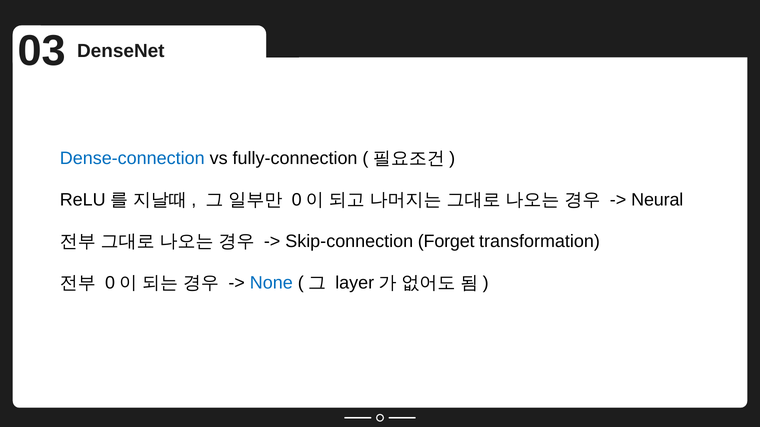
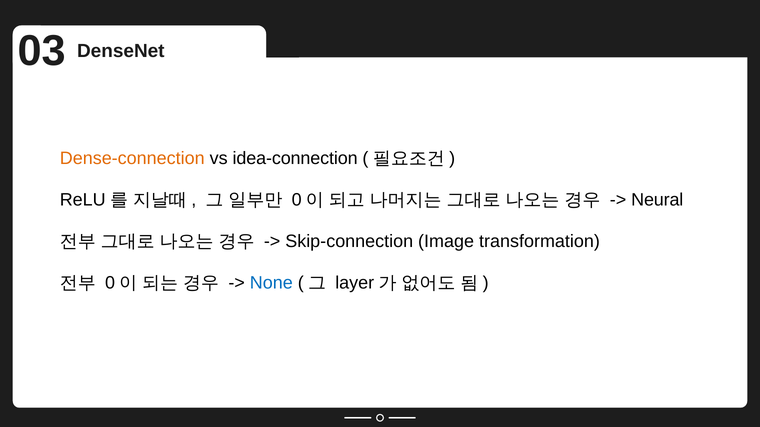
Dense-connection colour: blue -> orange (132, 158)
fully-connection: fully-connection -> idea-connection (295, 158)
Forget: Forget -> Image (446, 242)
